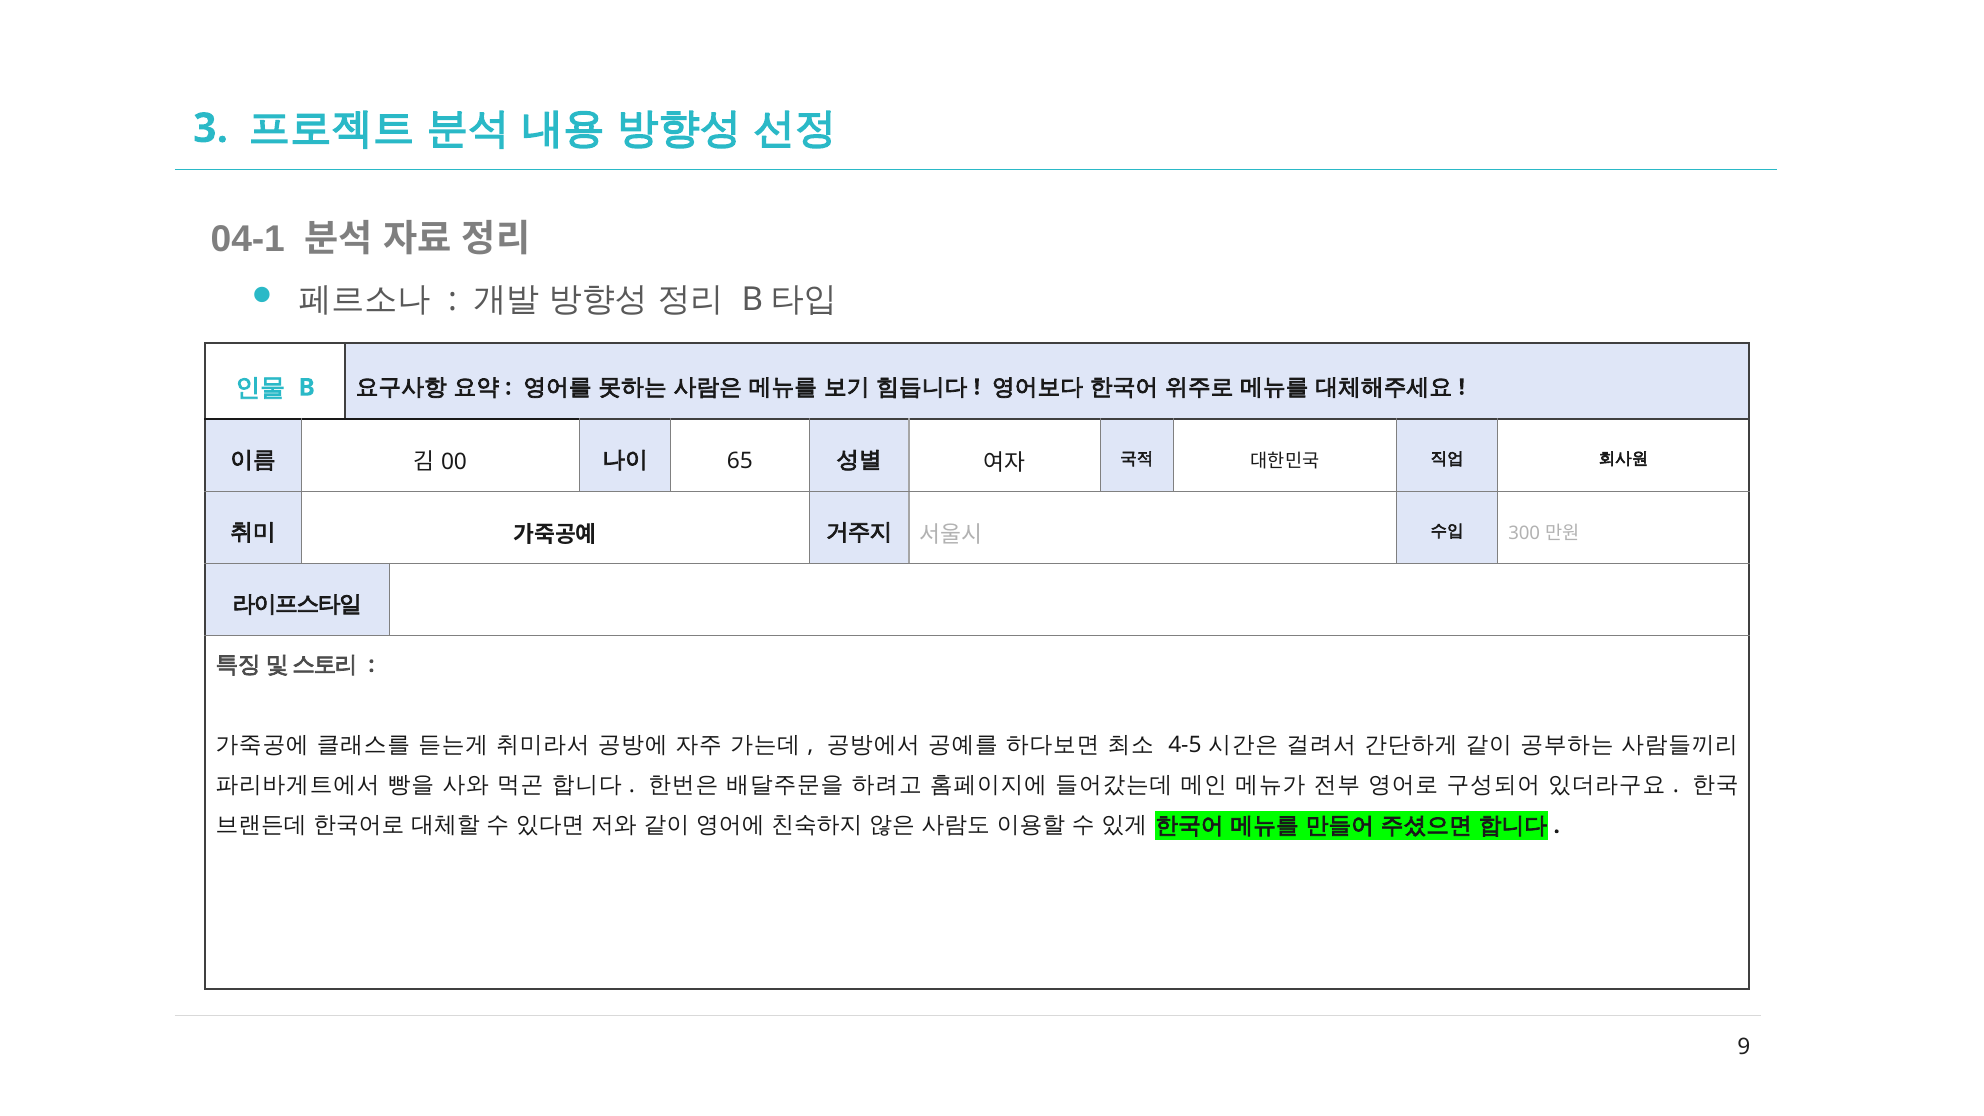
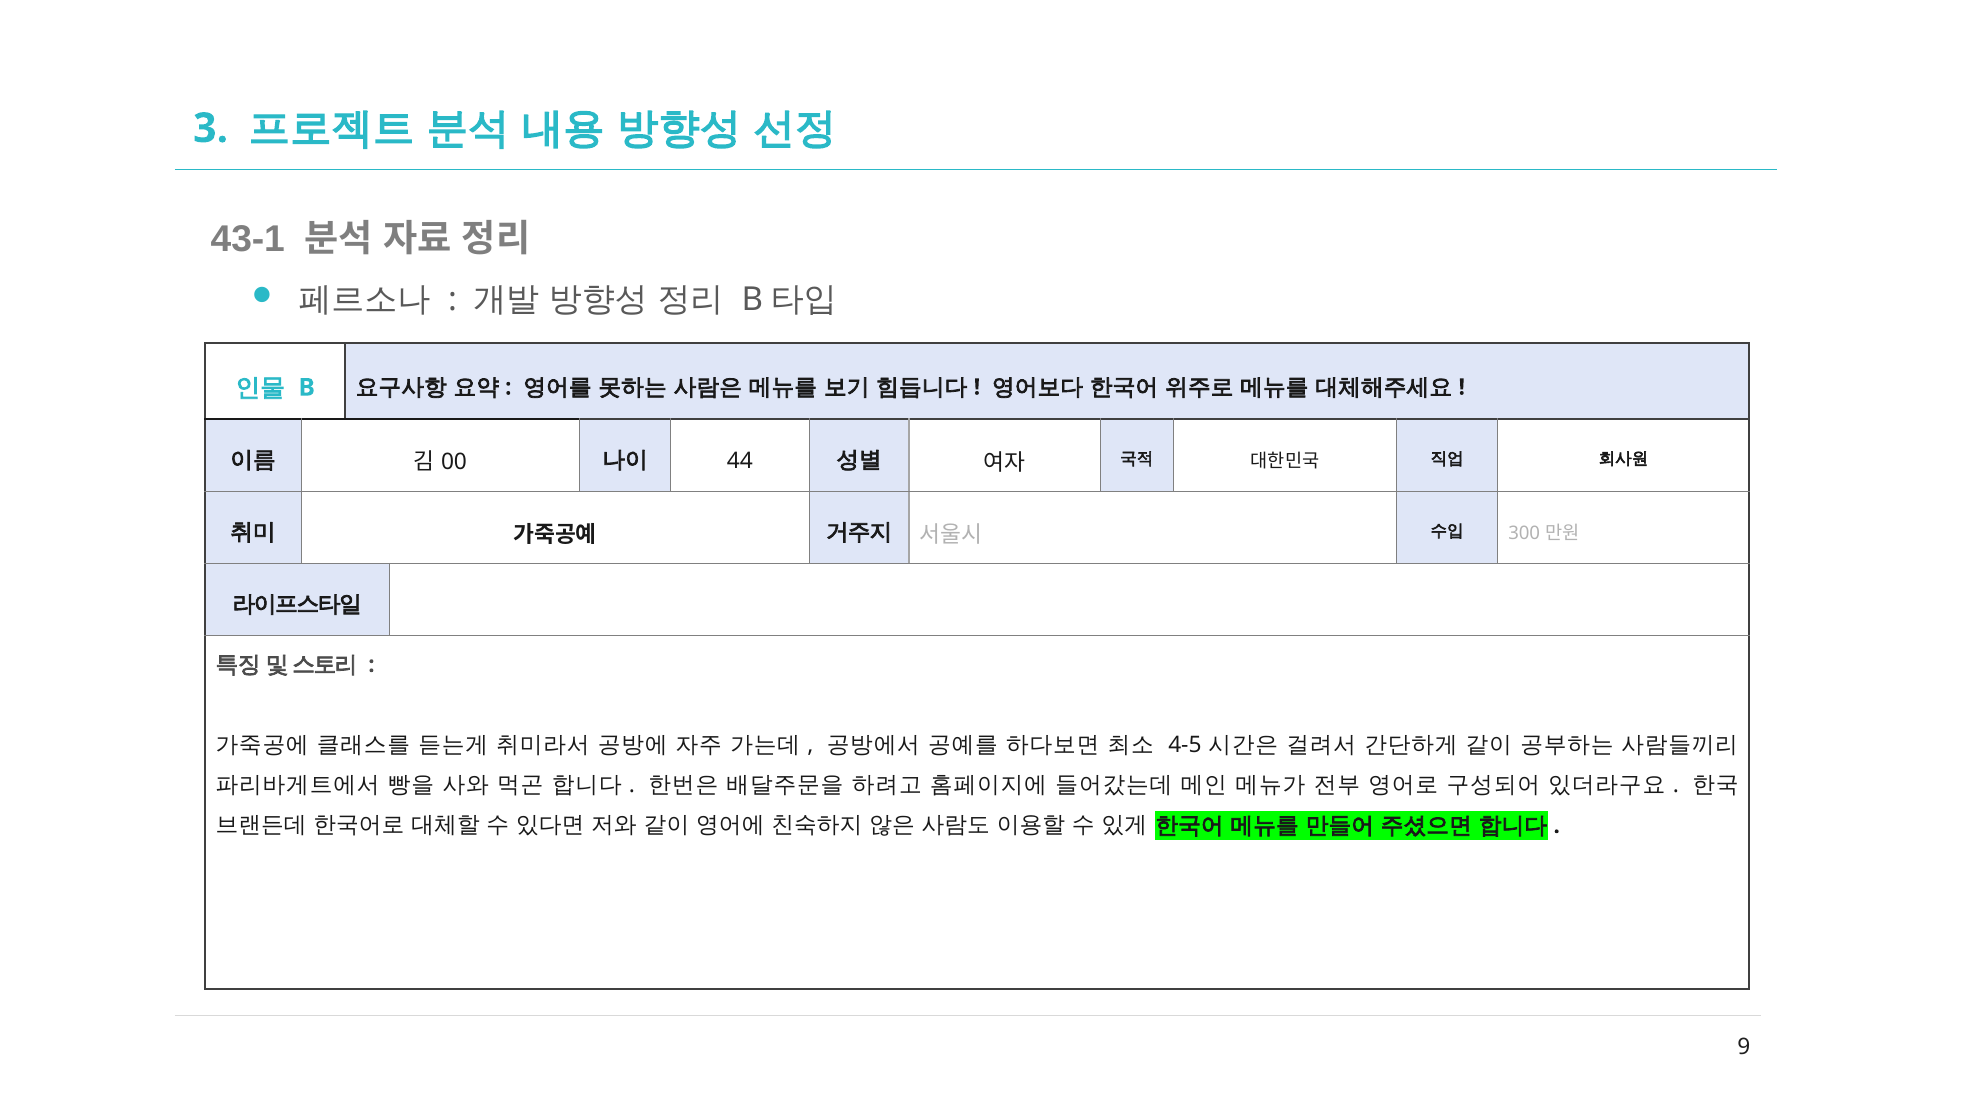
04-1: 04-1 -> 43-1 (248, 239)
65: 65 -> 44 (740, 461)
